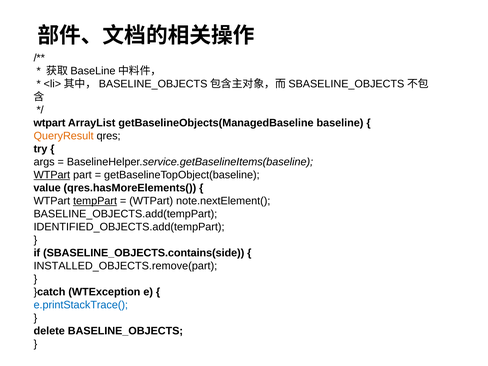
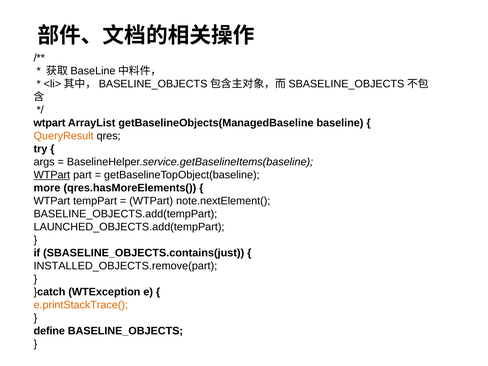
value: value -> more (47, 188)
tempPart underline: present -> none (95, 201)
IDENTIFIED_OBJECTS.add(tempPart: IDENTIFIED_OBJECTS.add(tempPart -> LAUNCHED_OBJECTS.add(tempPart (129, 227)
SBASELINE_OBJECTS.contains(side: SBASELINE_OBJECTS.contains(side -> SBASELINE_OBJECTS.contains(just (144, 253)
e.printStackTrace( colour: blue -> orange (81, 305)
delete: delete -> define (49, 331)
